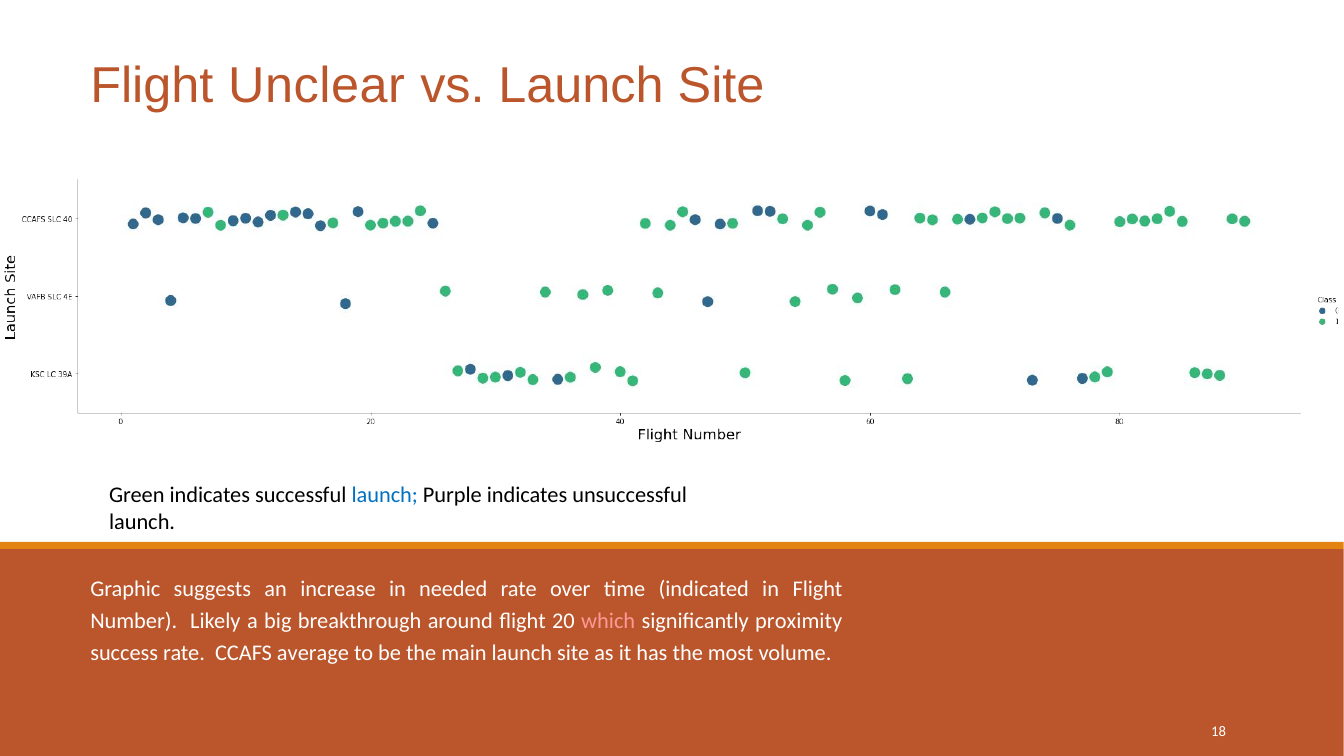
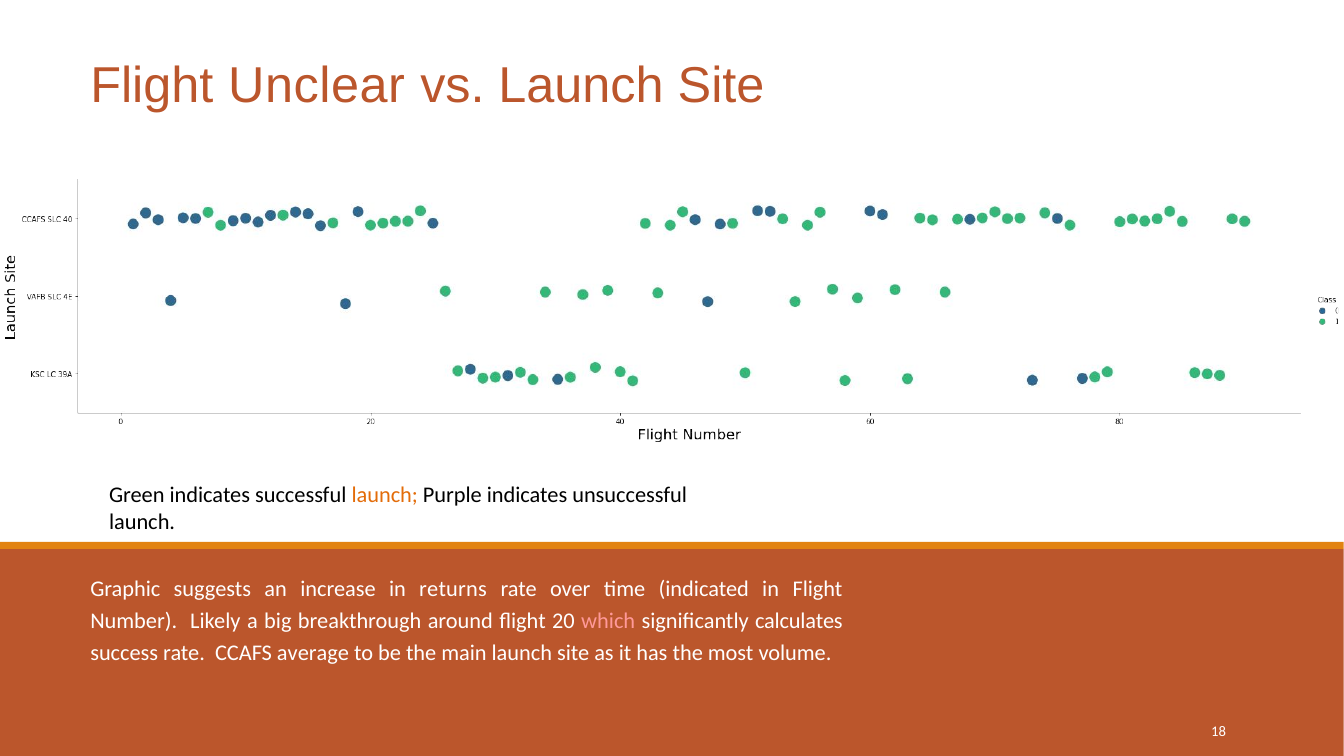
launch colour: blue -> orange (385, 495)
needed: needed -> returns (453, 589)
proximity: proximity -> calculates (799, 621)
